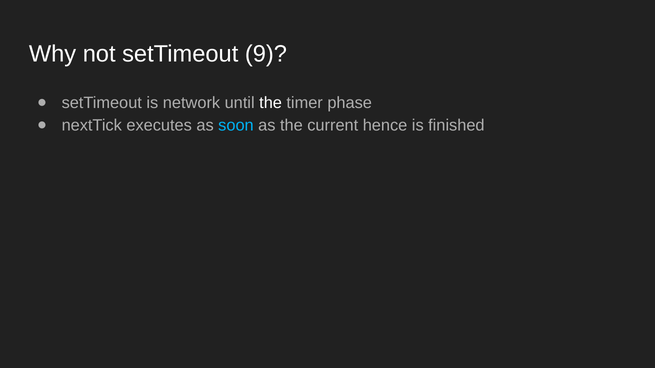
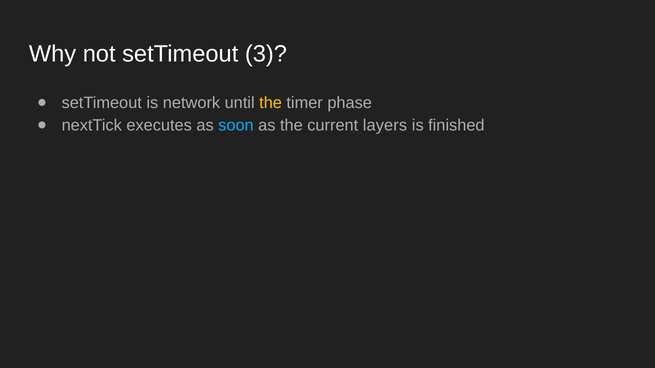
9: 9 -> 3 (266, 54)
the colour: white -> yellow (271, 103)
hence: hence -> layers (385, 126)
